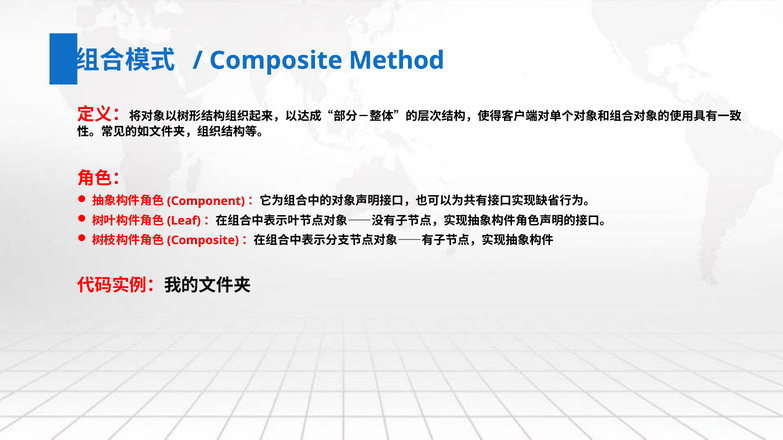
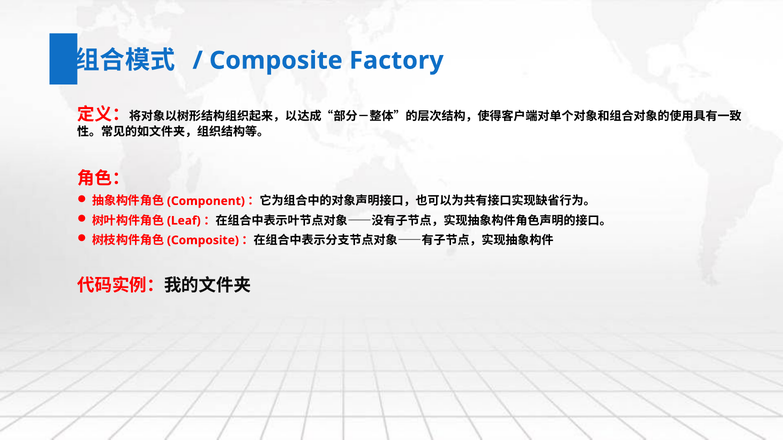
Method: Method -> Factory (396, 61)
